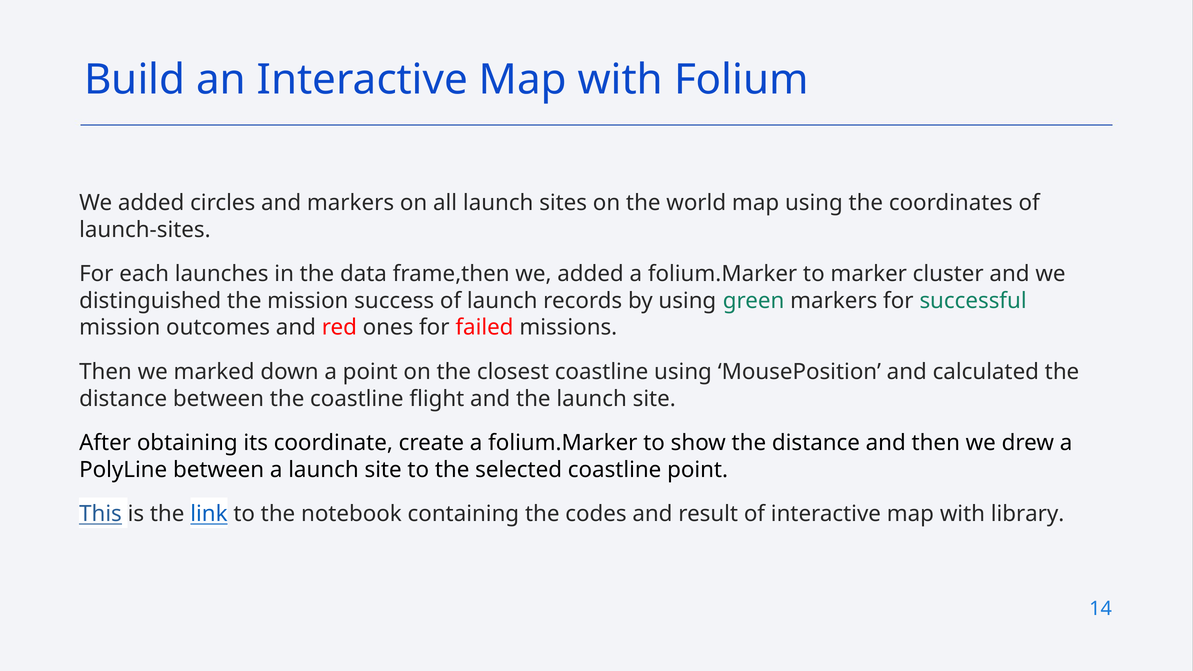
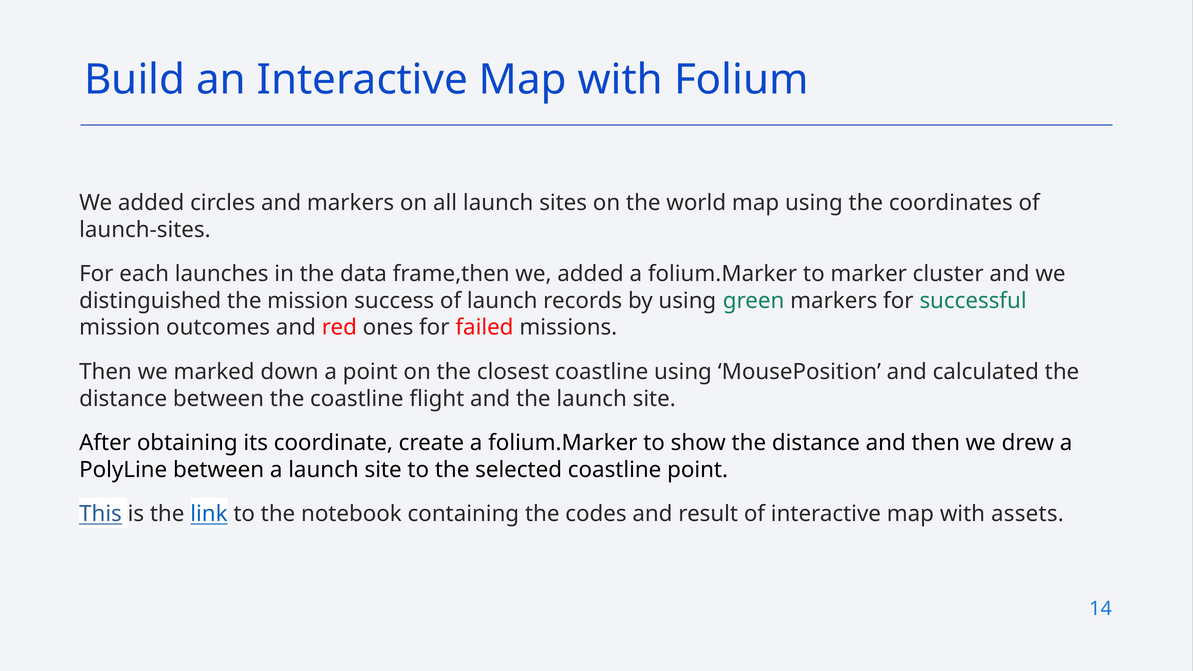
library: library -> assets (1027, 514)
